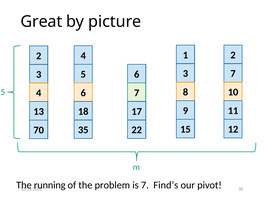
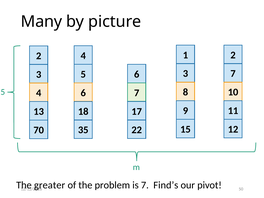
Great: Great -> Many (41, 22)
running: running -> greater (50, 185)
